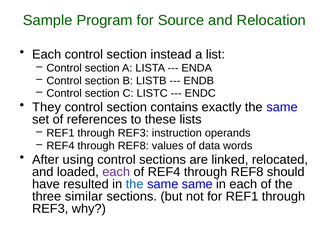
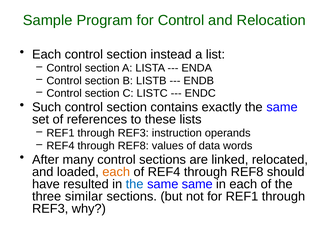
for Source: Source -> Control (181, 20)
They: They -> Such (47, 108)
using: using -> many (78, 160)
each colour: purple -> orange (116, 172)
